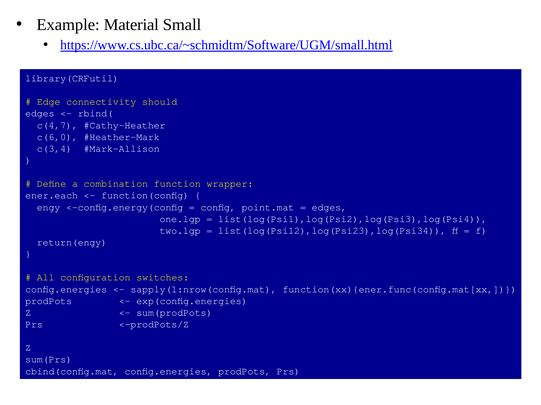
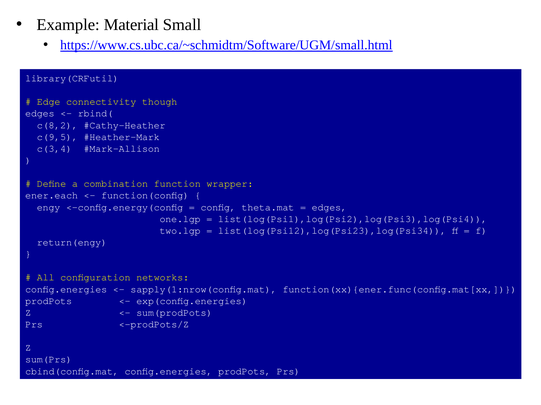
should: should -> though (160, 102)
c(4,7: c(4,7 -> c(8,2 (57, 125)
c(6,0: c(6,0 -> c(9,5 (57, 137)
point.mat: point.mat -> theta.mat (268, 208)
switches: switches -> networks (163, 278)
